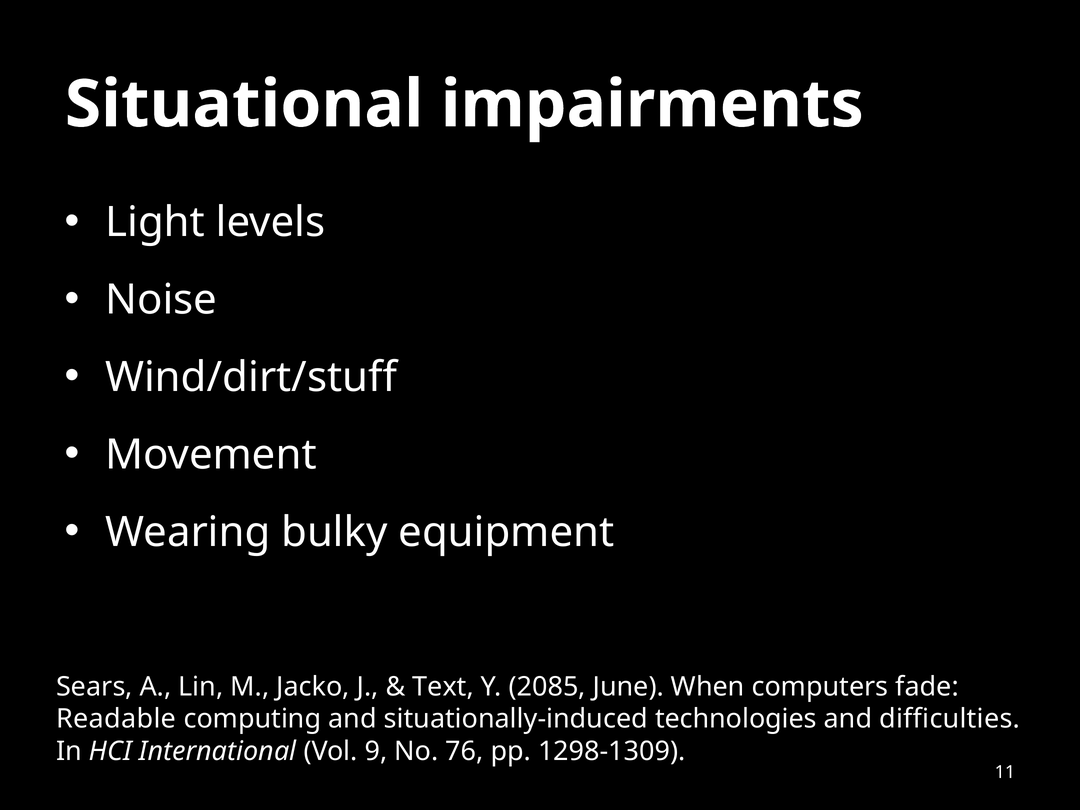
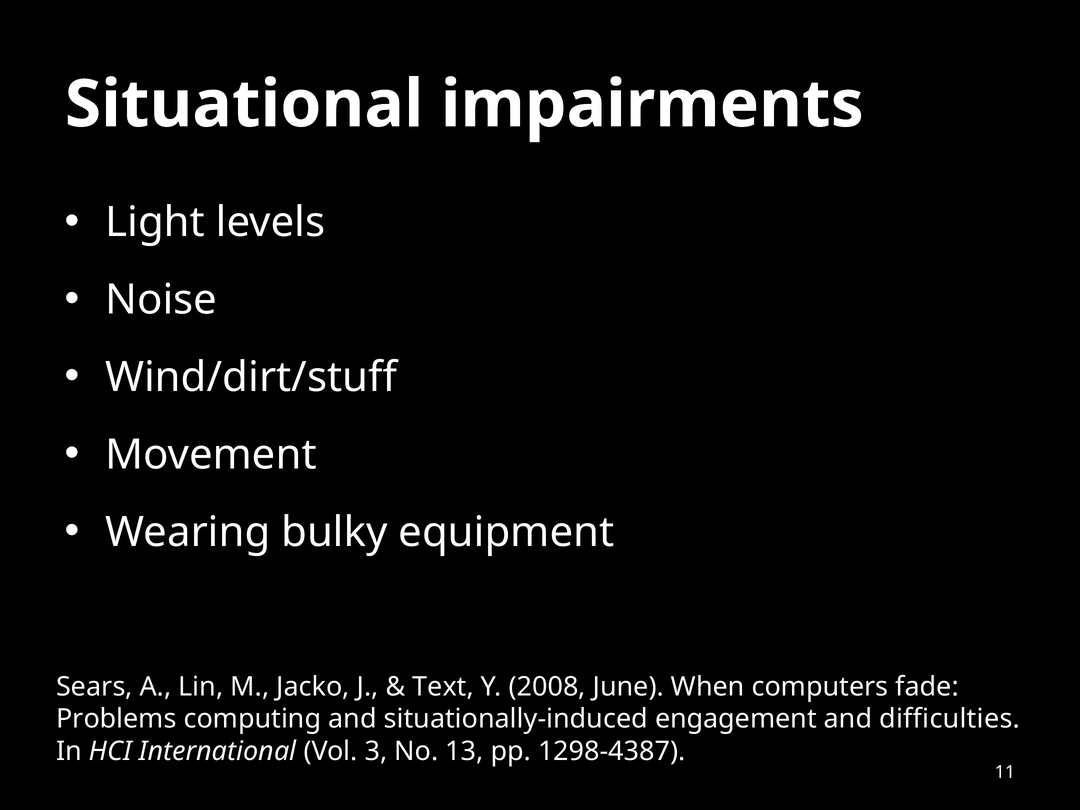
2085: 2085 -> 2008 (547, 687)
Readable: Readable -> Problems (116, 719)
technologies: technologies -> engagement (736, 719)
9: 9 -> 3 (376, 751)
76: 76 -> 13 (464, 751)
1298-1309: 1298-1309 -> 1298-4387 (612, 751)
